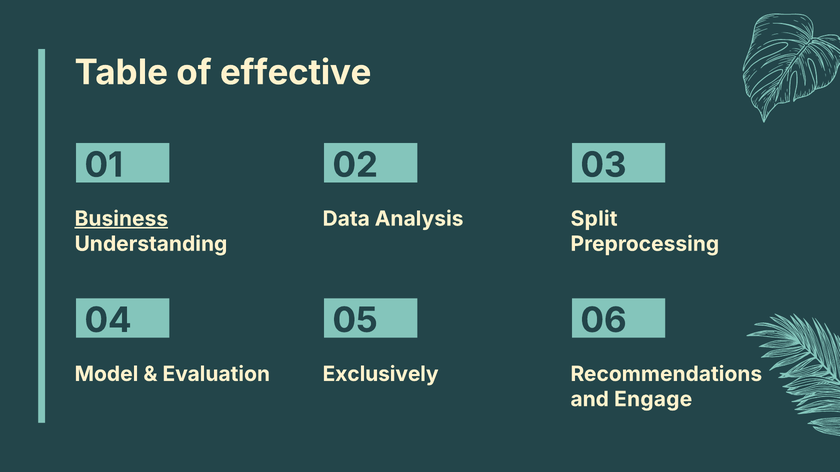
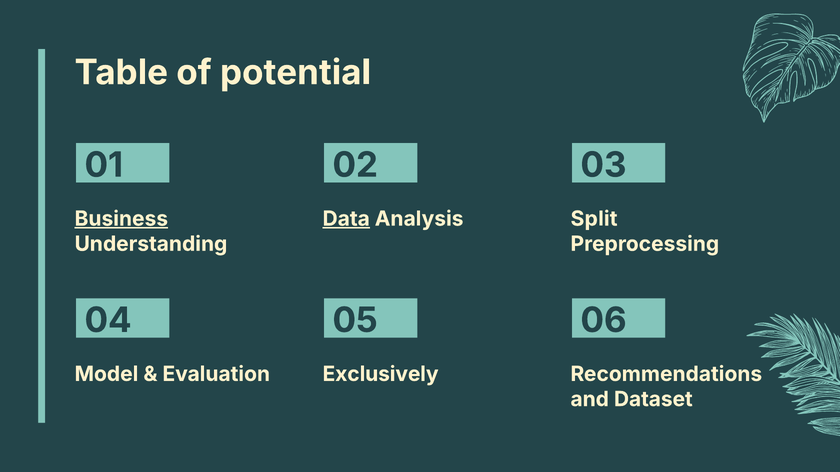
effective: effective -> potential (295, 73)
Data underline: none -> present (346, 219)
Engage: Engage -> Dataset (653, 400)
